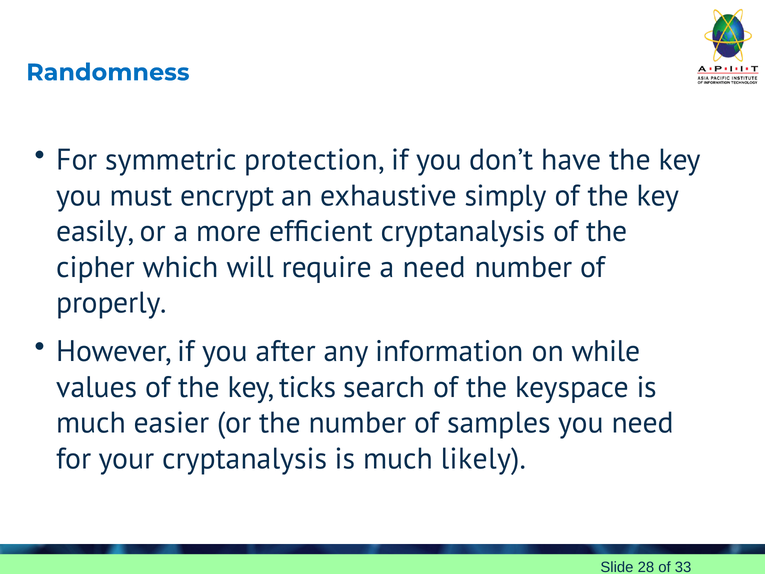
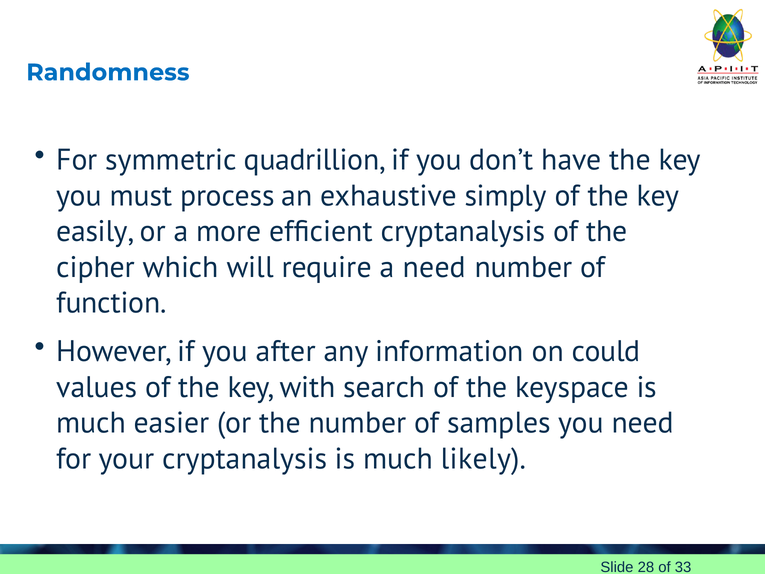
protection: protection -> quadrillion (315, 160)
encrypt: encrypt -> process (227, 196)
properly: properly -> function (111, 303)
while: while -> could (606, 351)
ticks: ticks -> with (307, 387)
